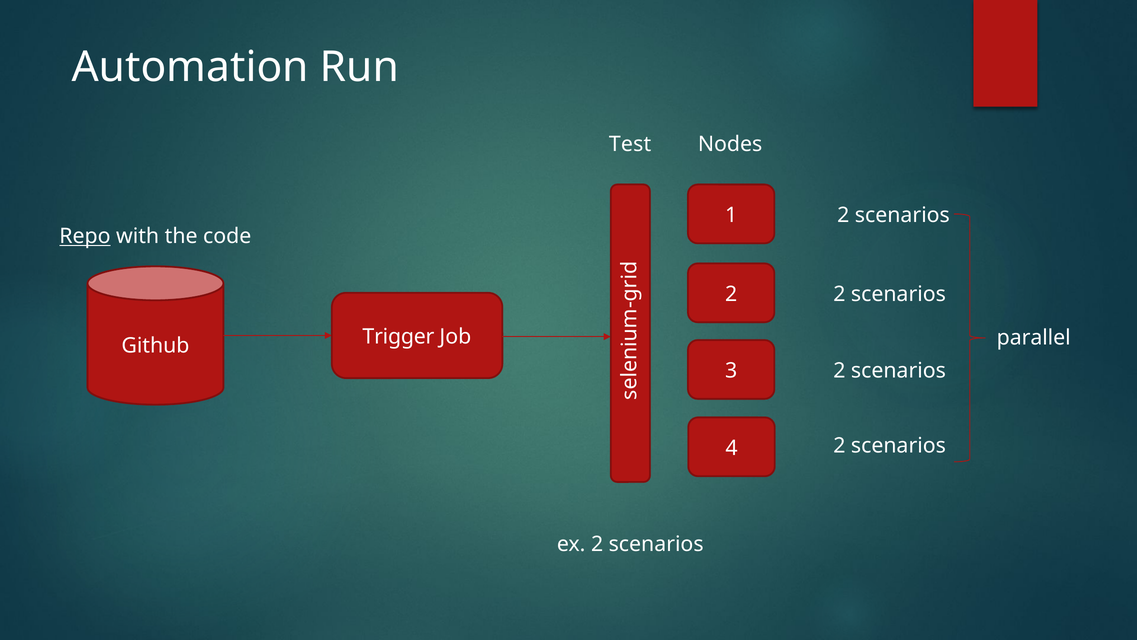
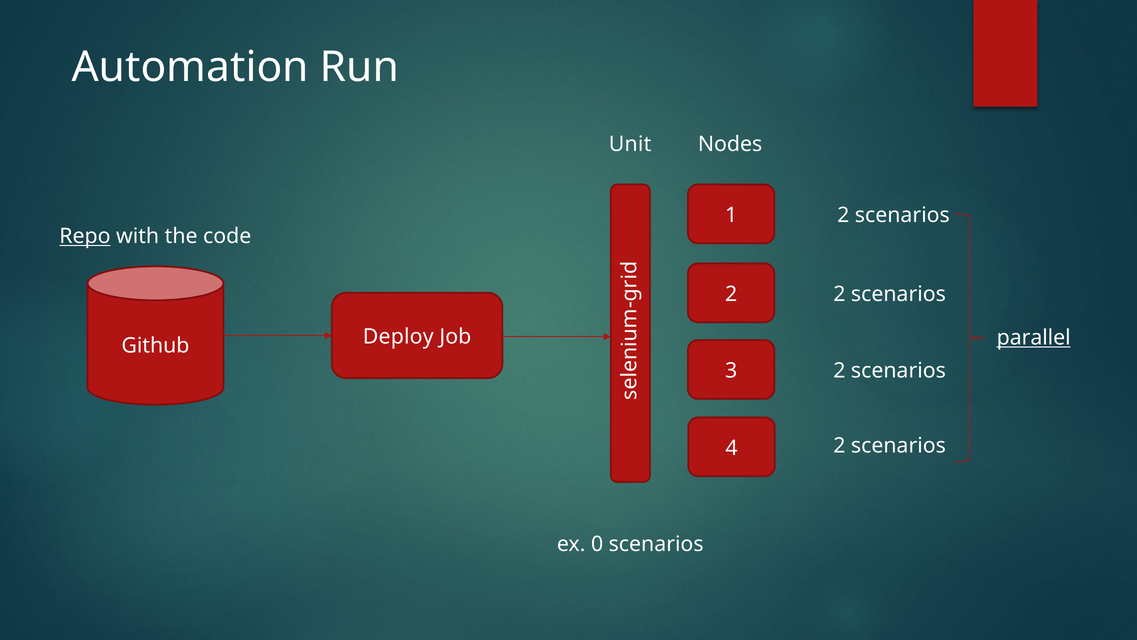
Test: Test -> Unit (630, 144)
Trigger: Trigger -> Deploy (398, 337)
parallel underline: none -> present (1034, 338)
ex 2: 2 -> 0 (597, 544)
